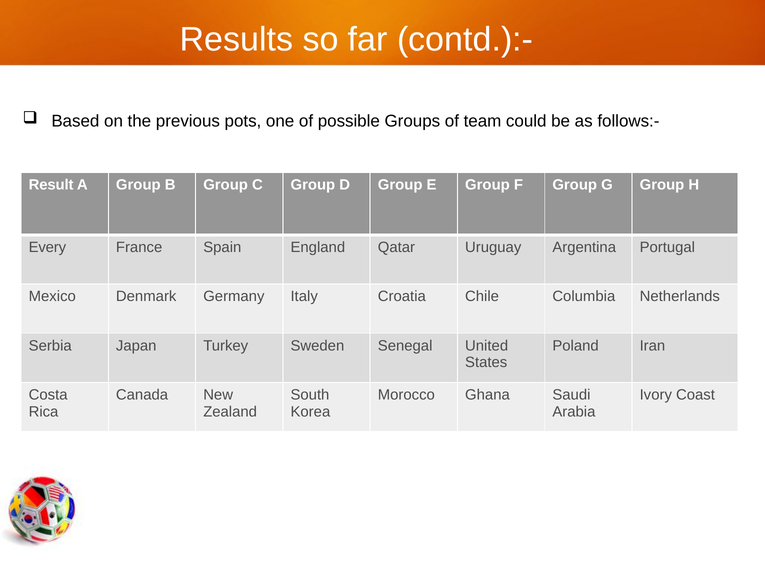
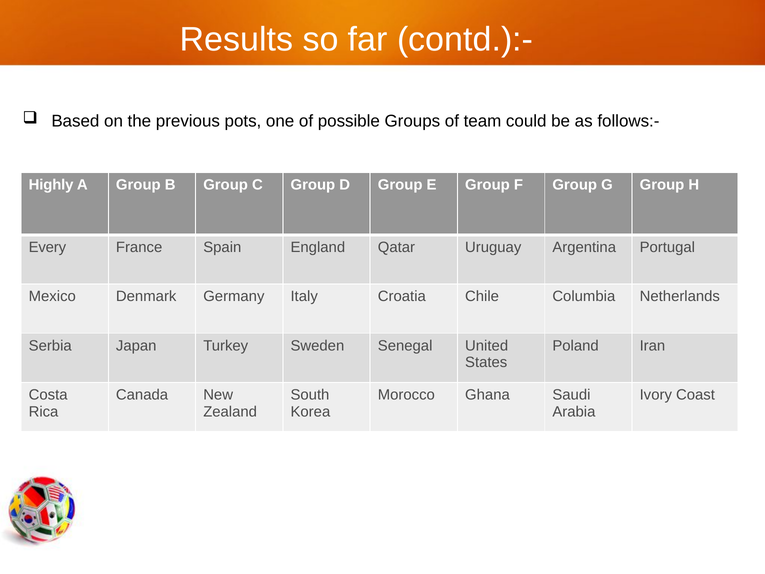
Result: Result -> Highly (51, 185)
